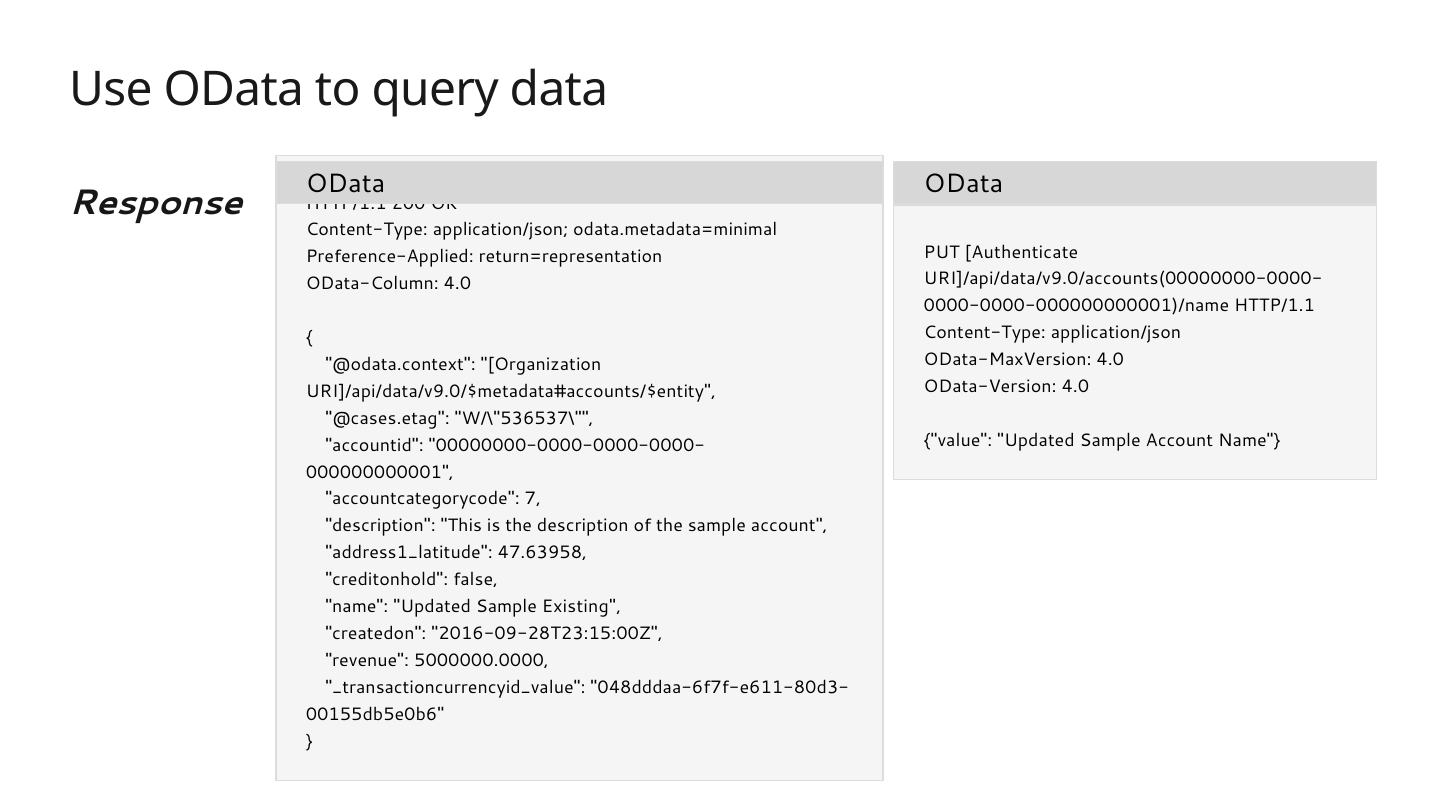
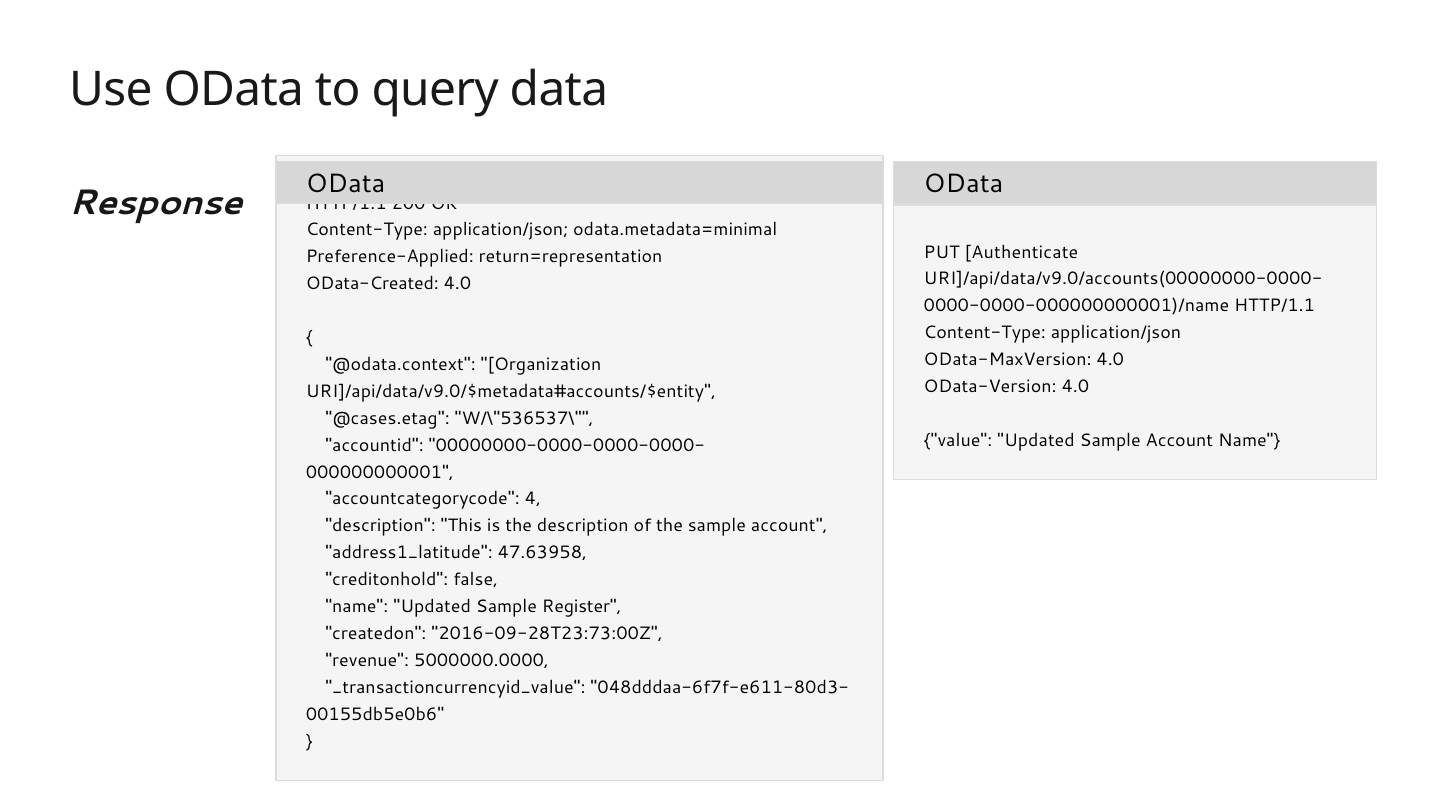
OData-Column: OData-Column -> OData-Created (372, 284)
7: 7 -> 4 (533, 499)
Existing: Existing -> Register (582, 606)
2016-09-28T23:15:00Z: 2016-09-28T23:15:00Z -> 2016-09-28T23:73:00Z (547, 633)
